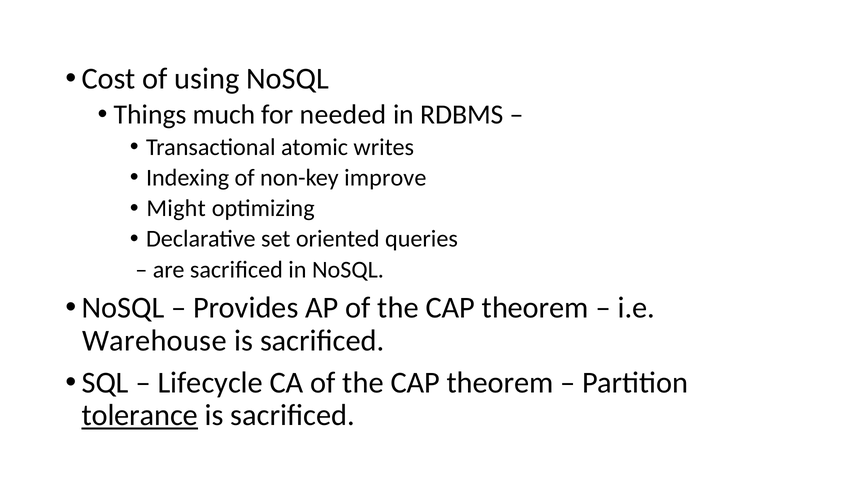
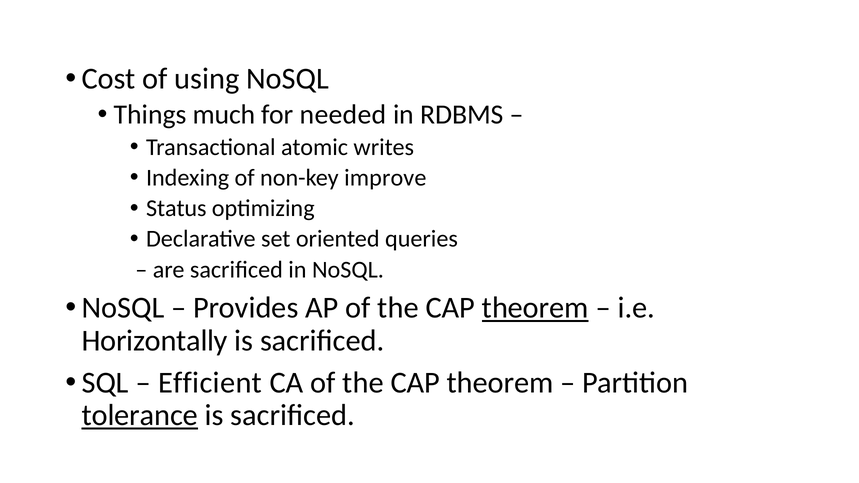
Might: Might -> Status (176, 208)
theorem underline: none -> present (535, 308)
Warehouse: Warehouse -> Horizontally (155, 341)
Lifecycle: Lifecycle -> Efficient (210, 383)
